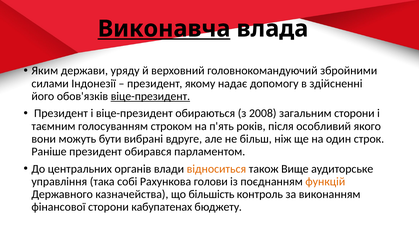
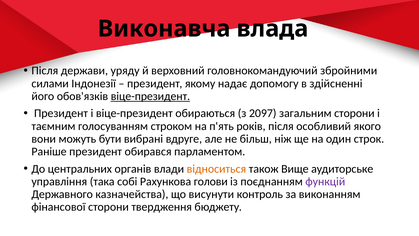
Виконавча underline: present -> none (164, 29)
Яким: Яким -> Після (45, 71)
2008: 2008 -> 2097 (263, 113)
функцій colour: orange -> purple (325, 181)
більшість: більшість -> висунути (211, 194)
кабупатенах: кабупатенах -> твердження (162, 207)
